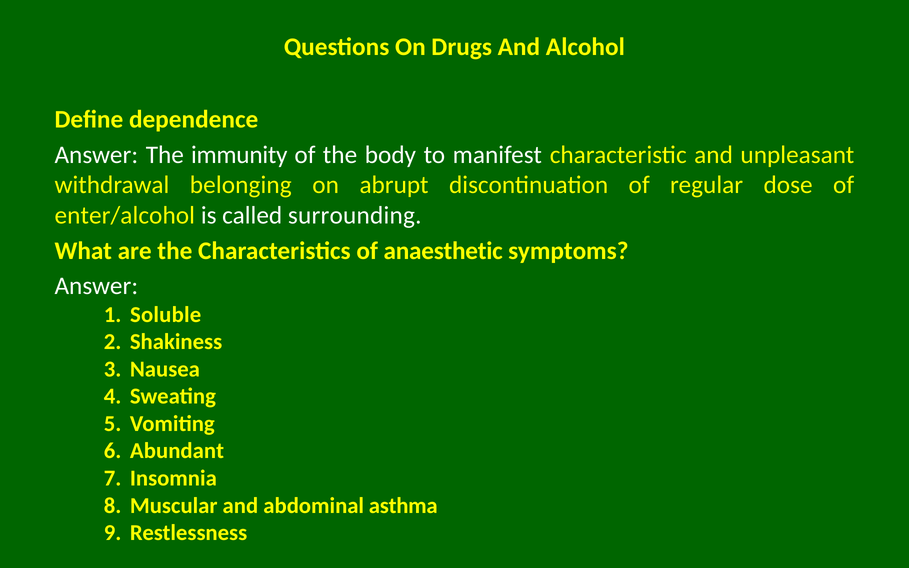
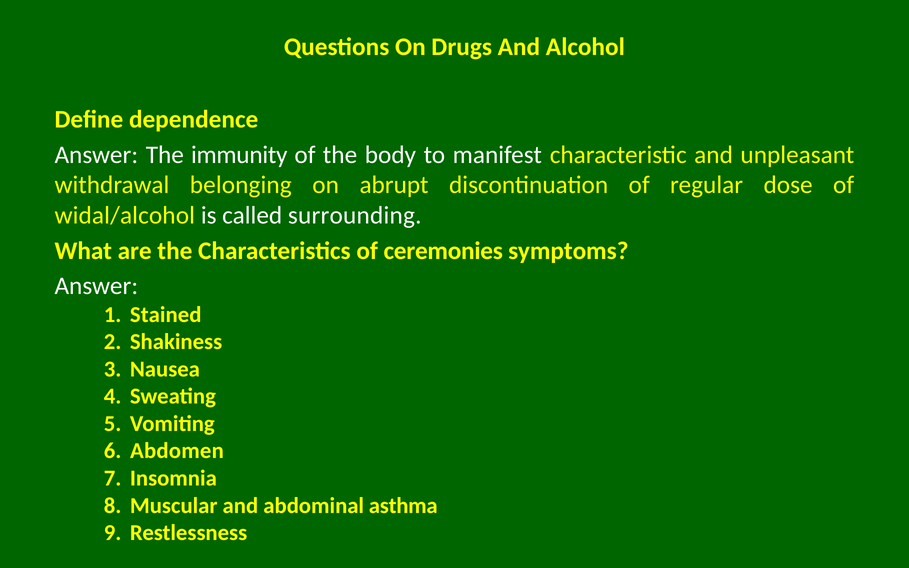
enter/alcohol: enter/alcohol -> widal/alcohol (125, 215)
anaesthetic: anaesthetic -> ceremonies (443, 251)
Soluble: Soluble -> Stained (166, 315)
Abundant: Abundant -> Abdomen (177, 451)
